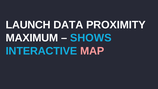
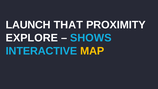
DATA: DATA -> THAT (68, 25)
MAXIMUM: MAXIMUM -> EXPLORE (32, 38)
MAP colour: pink -> yellow (92, 51)
